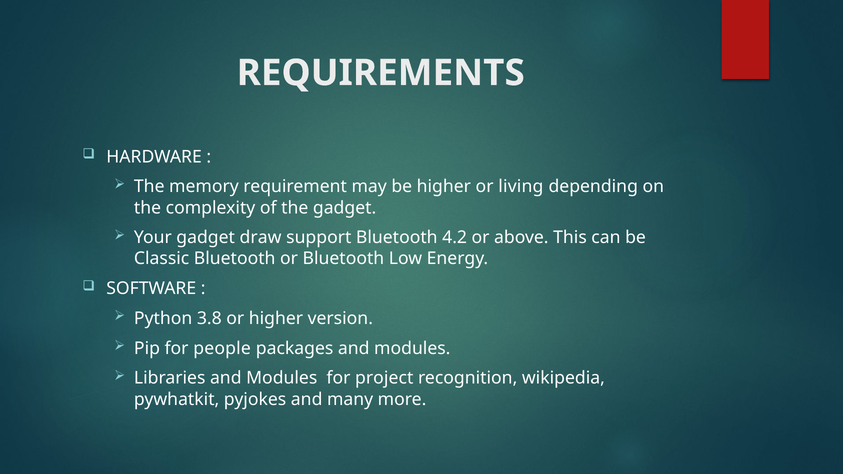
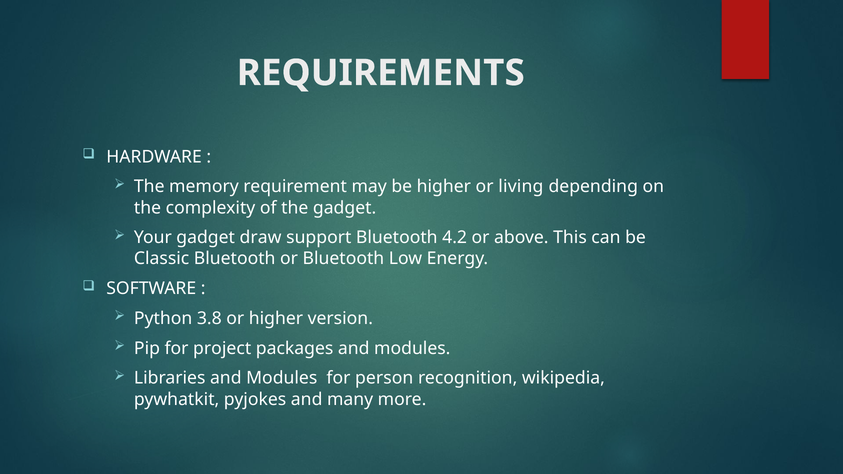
people: people -> project (222, 348)
project: project -> person (384, 378)
